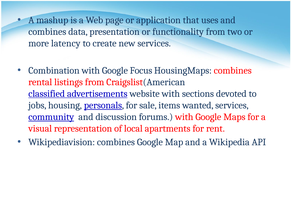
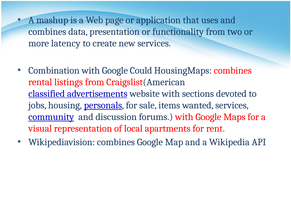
Focus: Focus -> Could (141, 71)
